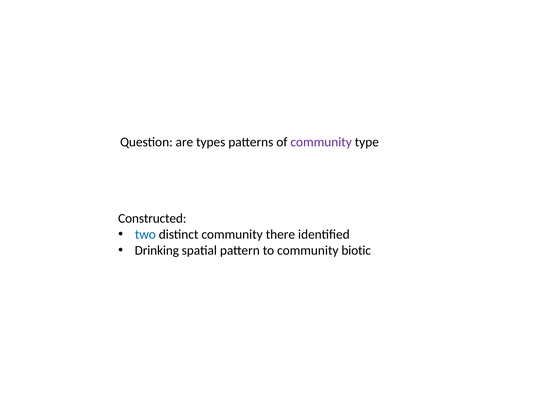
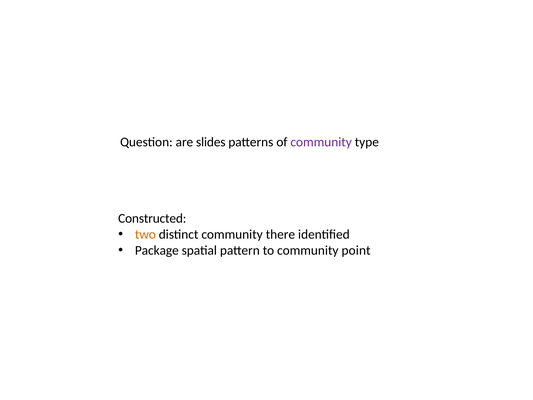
types: types -> slides (211, 142)
two colour: blue -> orange (145, 234)
Drinking: Drinking -> Package (157, 250)
biotic: biotic -> point (356, 250)
